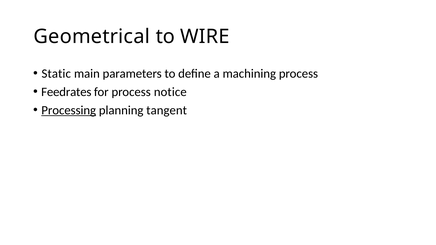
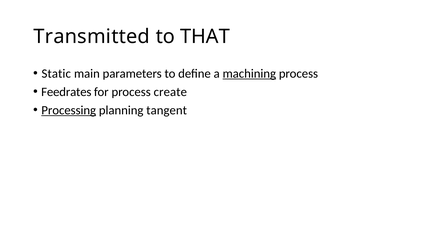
Geometrical: Geometrical -> Transmitted (92, 37)
WIRE: WIRE -> THAT (205, 37)
machining underline: none -> present (249, 74)
notice: notice -> create (170, 92)
